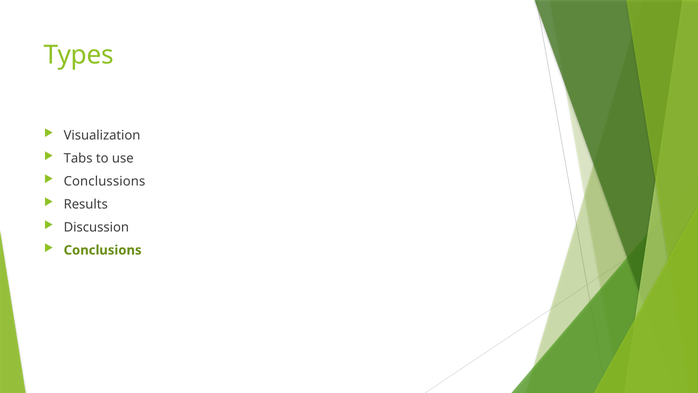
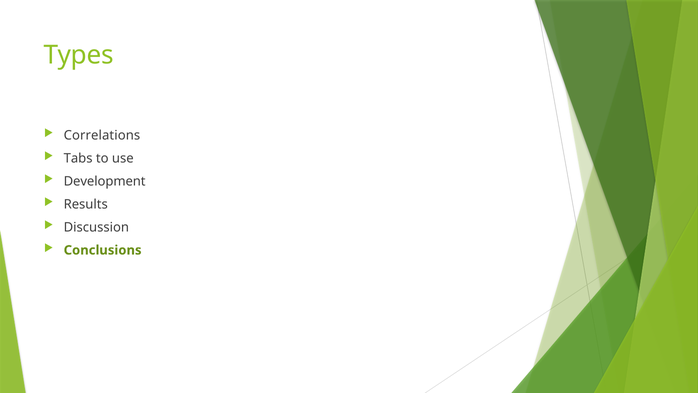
Visualization: Visualization -> Correlations (102, 135)
Conclussions: Conclussions -> Development (105, 181)
